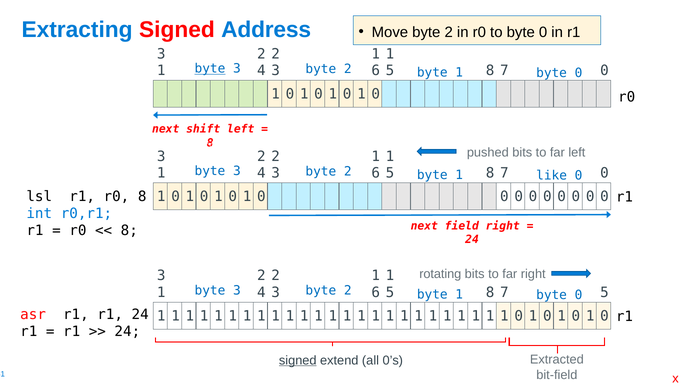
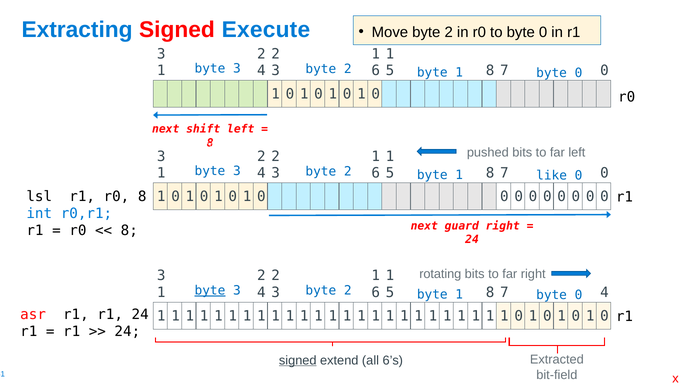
Address: Address -> Execute (266, 30)
byte underline: present -> none (210, 69)
field: field -> guard (462, 226)
byte underline: none -> present (210, 290)
7 5: 5 -> 4 (604, 292)
0’s: 0’s -> 6’s (393, 360)
